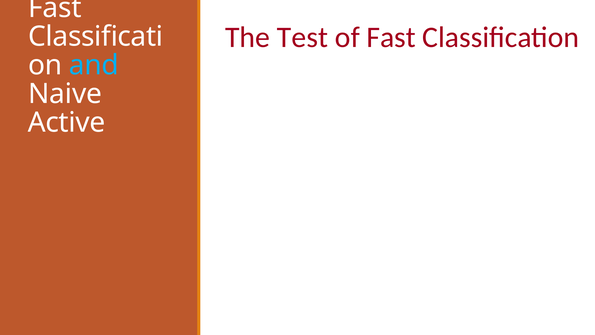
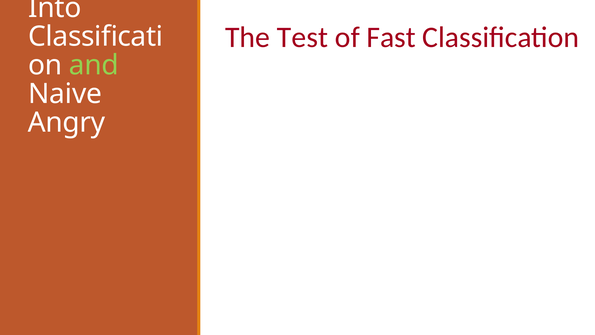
Fast: Fast -> Into (55, 8)
and colour: light blue -> light green (94, 65)
Active: Active -> Angry (67, 123)
